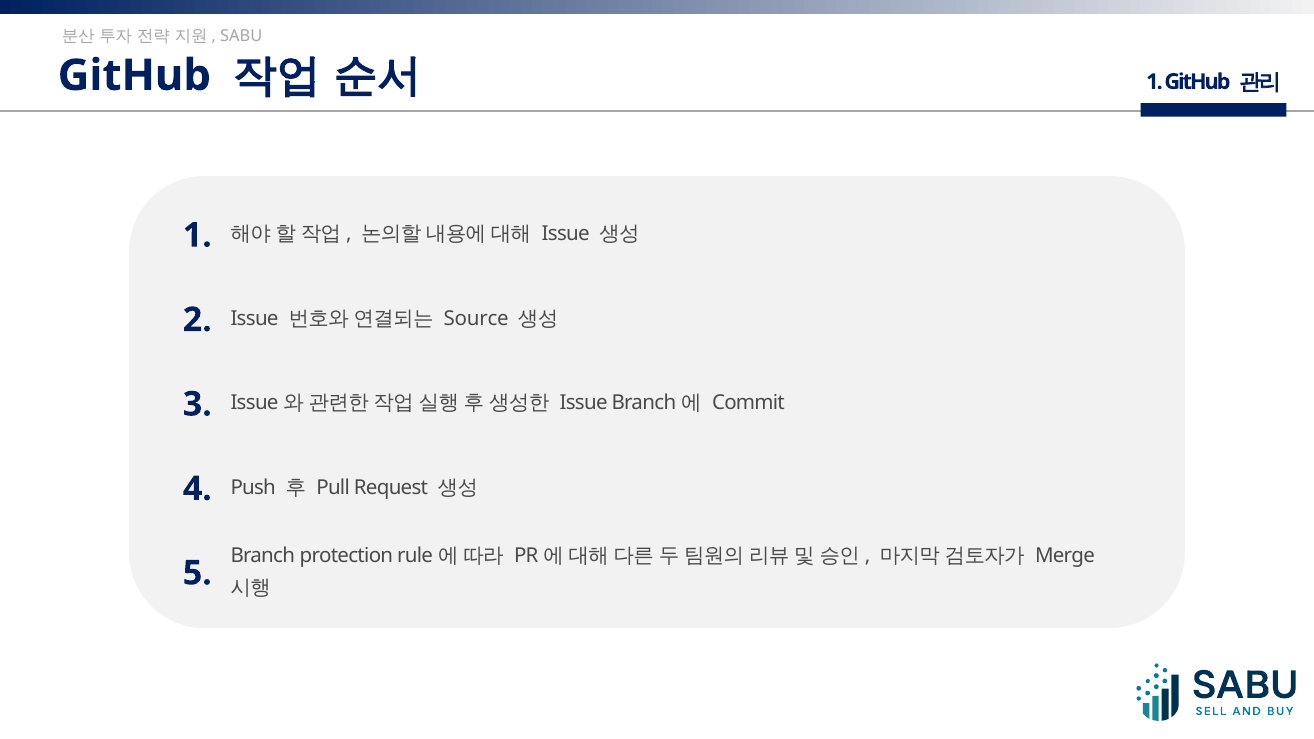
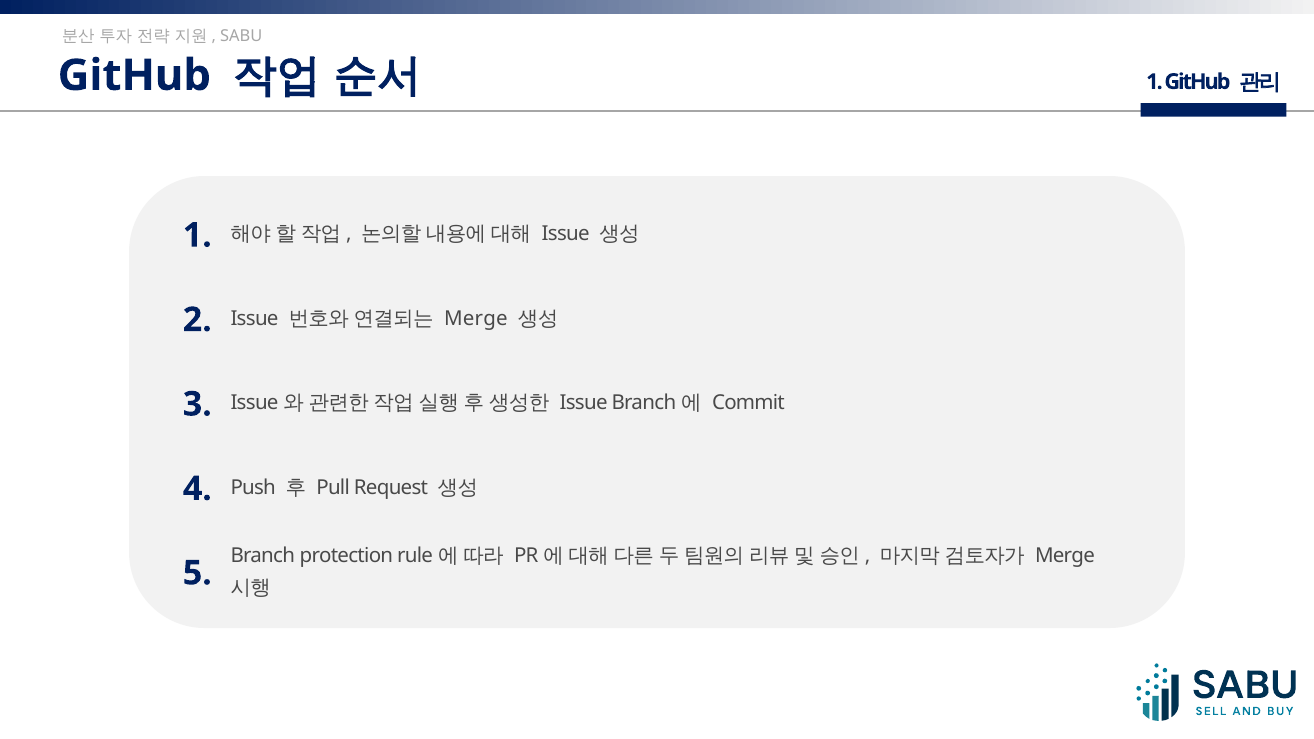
Source: Source -> Merge (476, 319)
